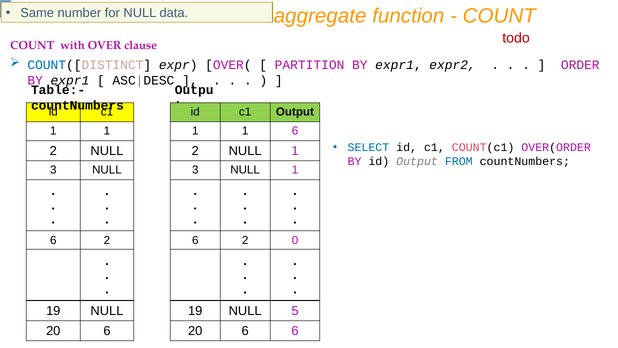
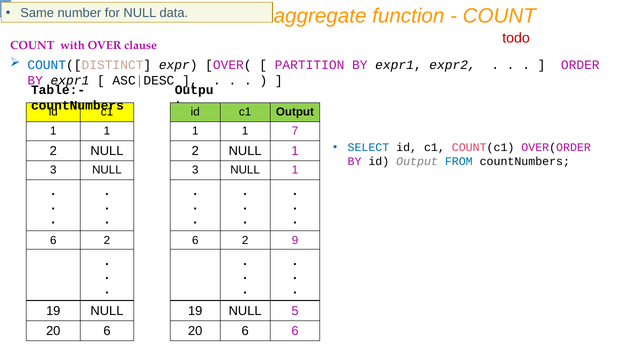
1 6: 6 -> 7 (295, 131)
0: 0 -> 9 (295, 240)
